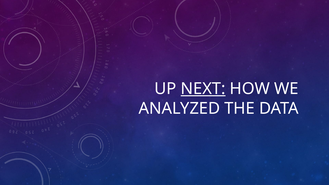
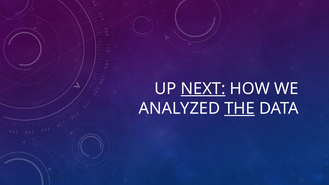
THE underline: none -> present (240, 108)
